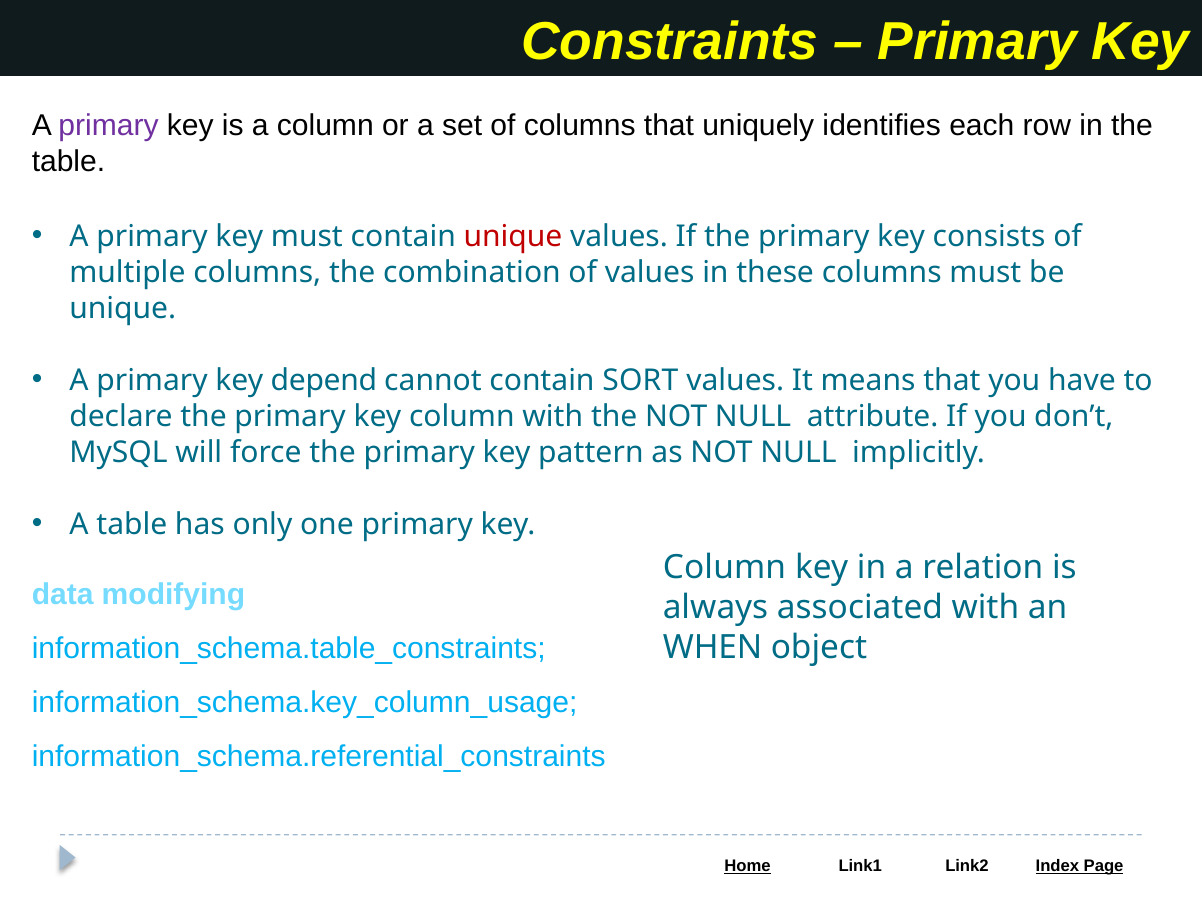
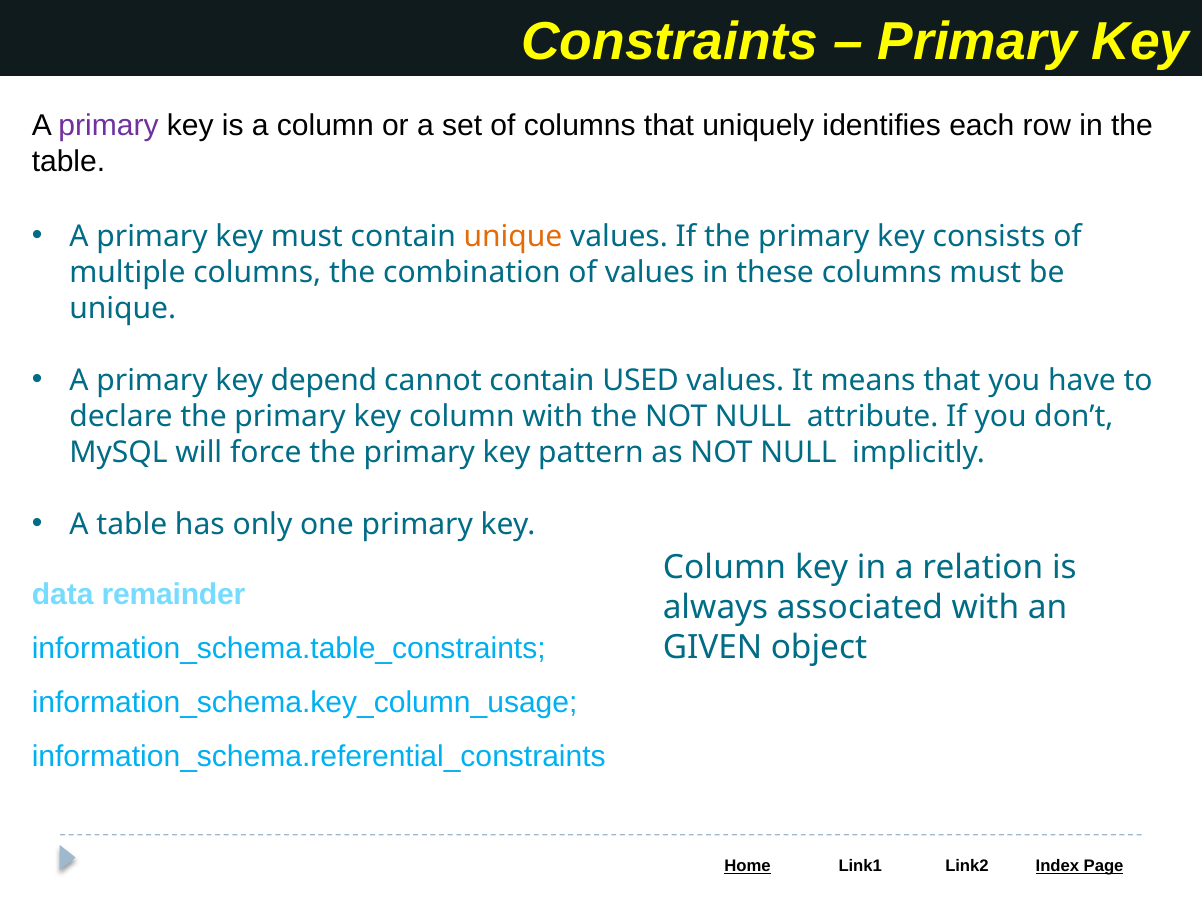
unique colour: red -> orange (513, 236)
SORT: SORT -> USED (641, 381)
modifying: modifying -> remainder (174, 595)
WHEN: WHEN -> GIVEN (713, 648)
